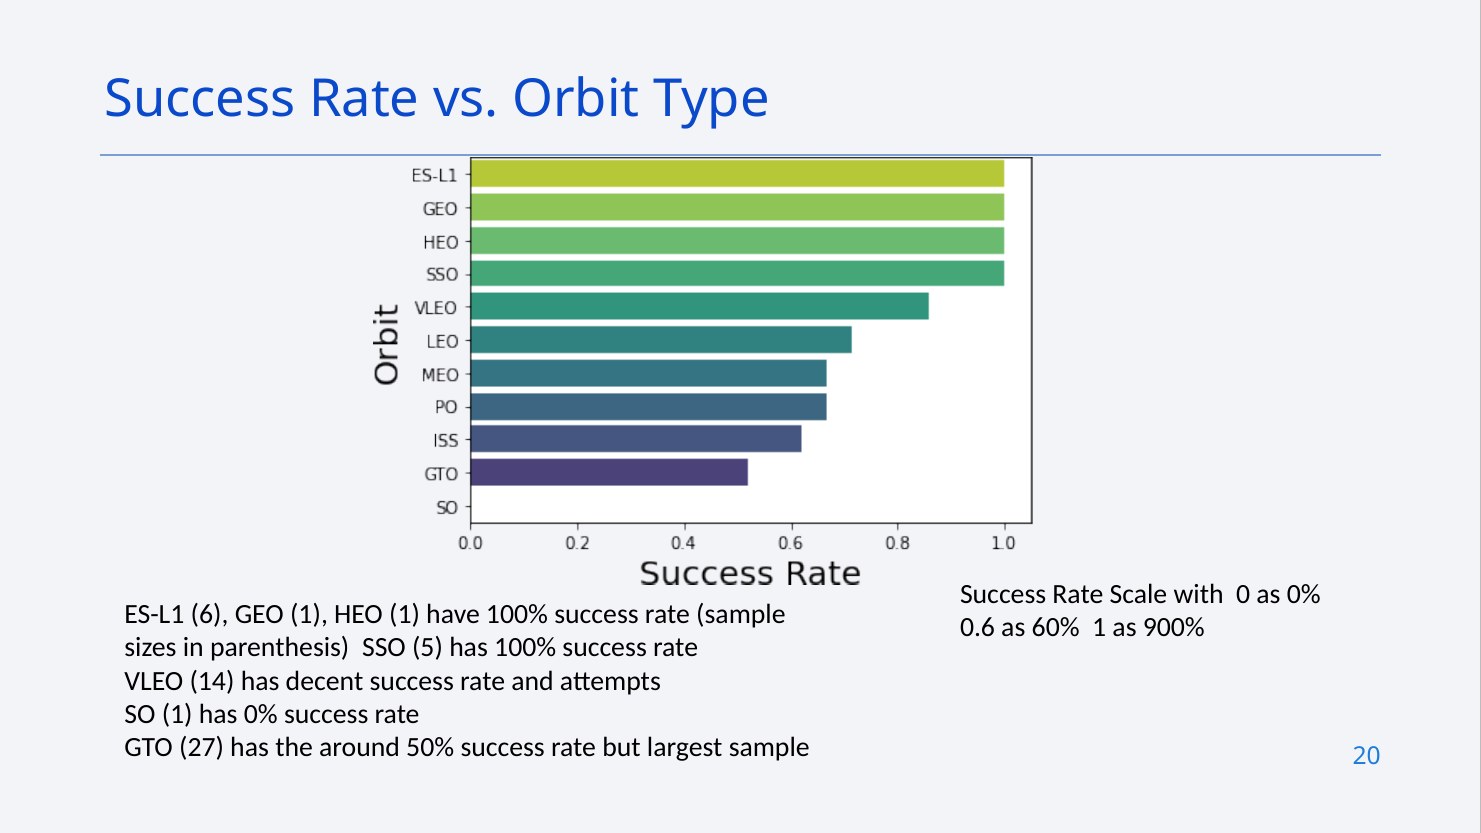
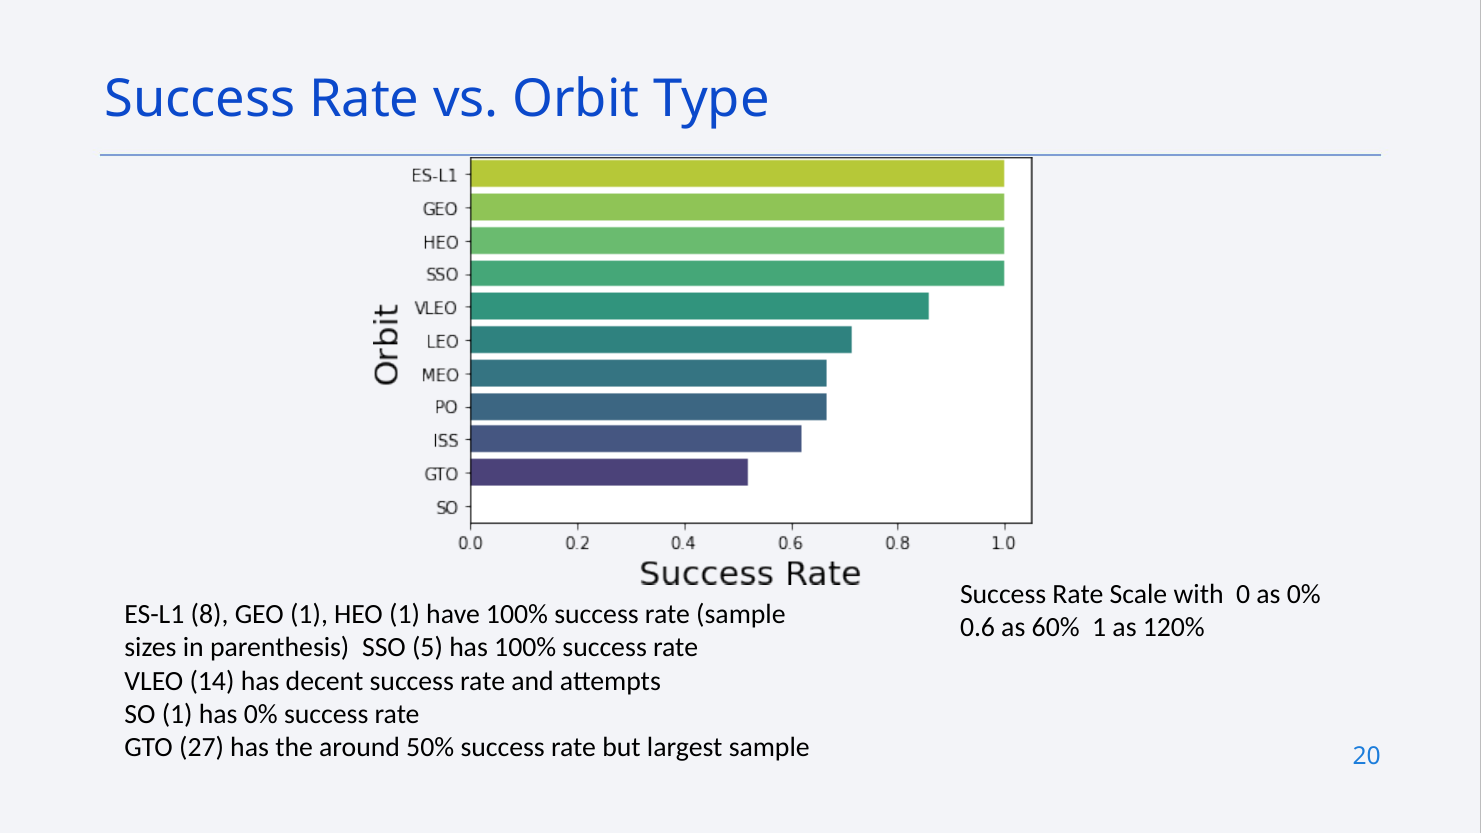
6: 6 -> 8 (210, 614)
900%: 900% -> 120% (1174, 628)
